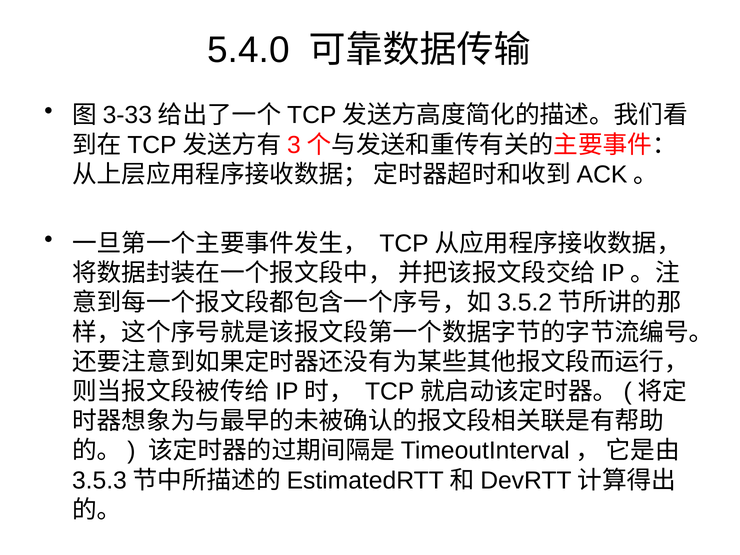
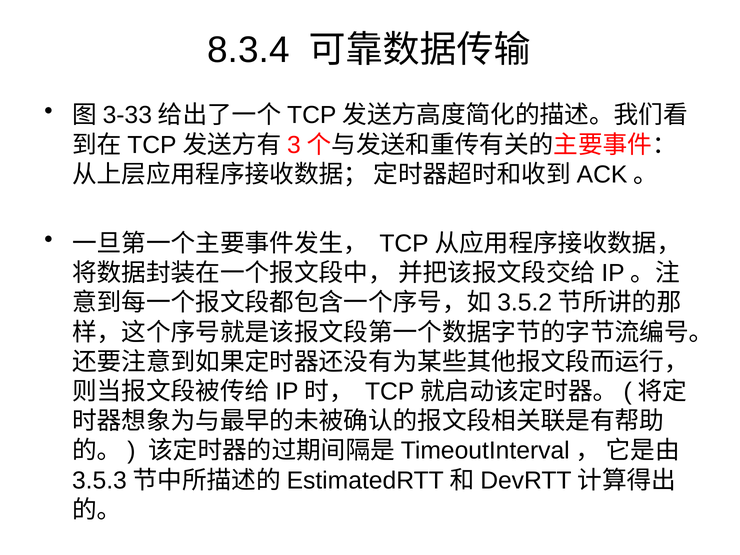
5.4.0: 5.4.0 -> 8.3.4 (248, 50)
